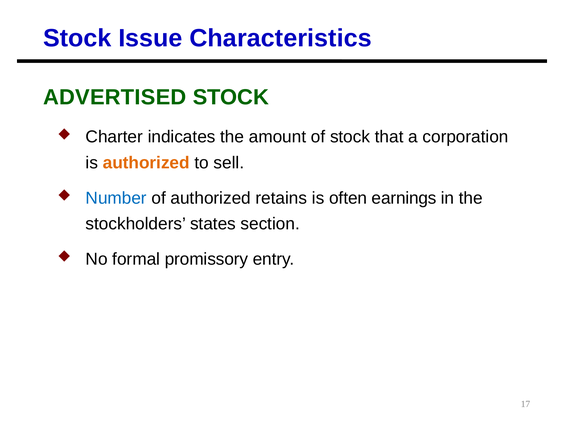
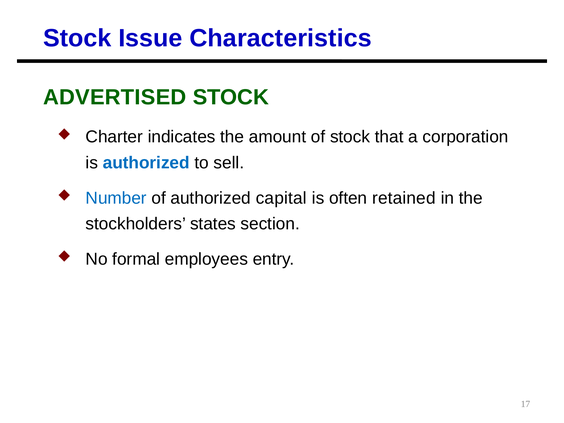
authorized colour: orange -> blue (146, 163)
retains: retains -> capital (281, 198)
earnings: earnings -> retained (404, 198)
promissory: promissory -> employees (206, 259)
